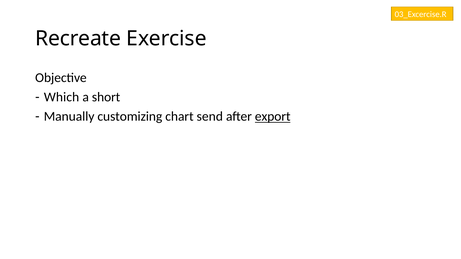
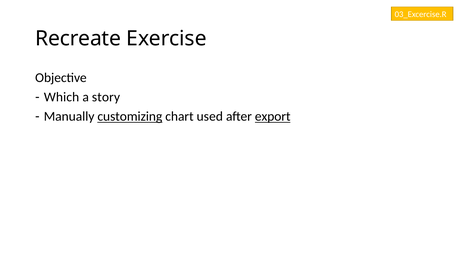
short: short -> story (106, 97)
customizing underline: none -> present (130, 117)
send: send -> used (210, 117)
